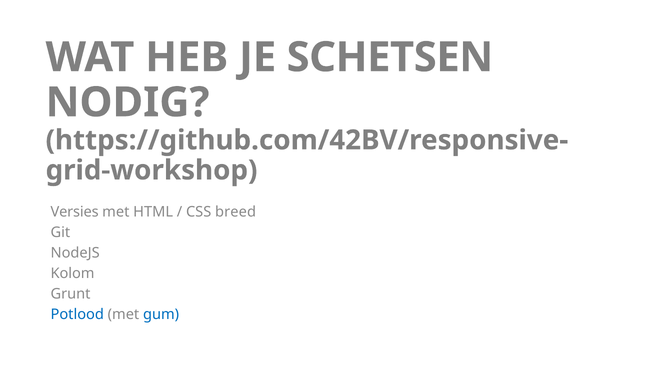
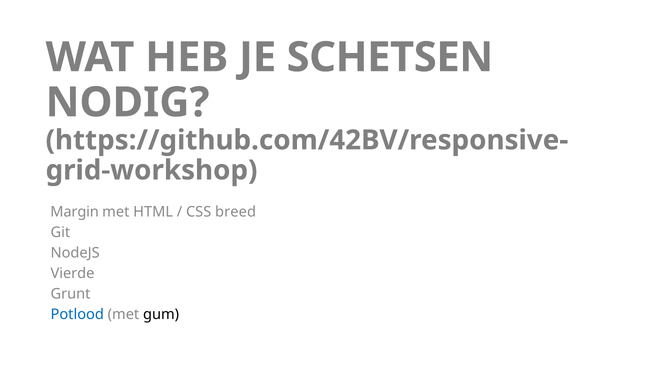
Versies: Versies -> Margin (75, 212)
Kolom: Kolom -> Vierde (73, 273)
gum colour: blue -> black (161, 314)
